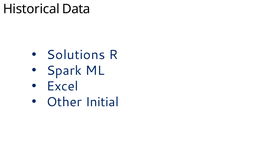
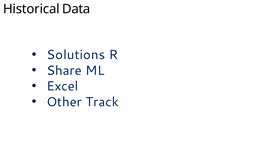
Spark: Spark -> Share (64, 71)
Initial: Initial -> Track (102, 102)
